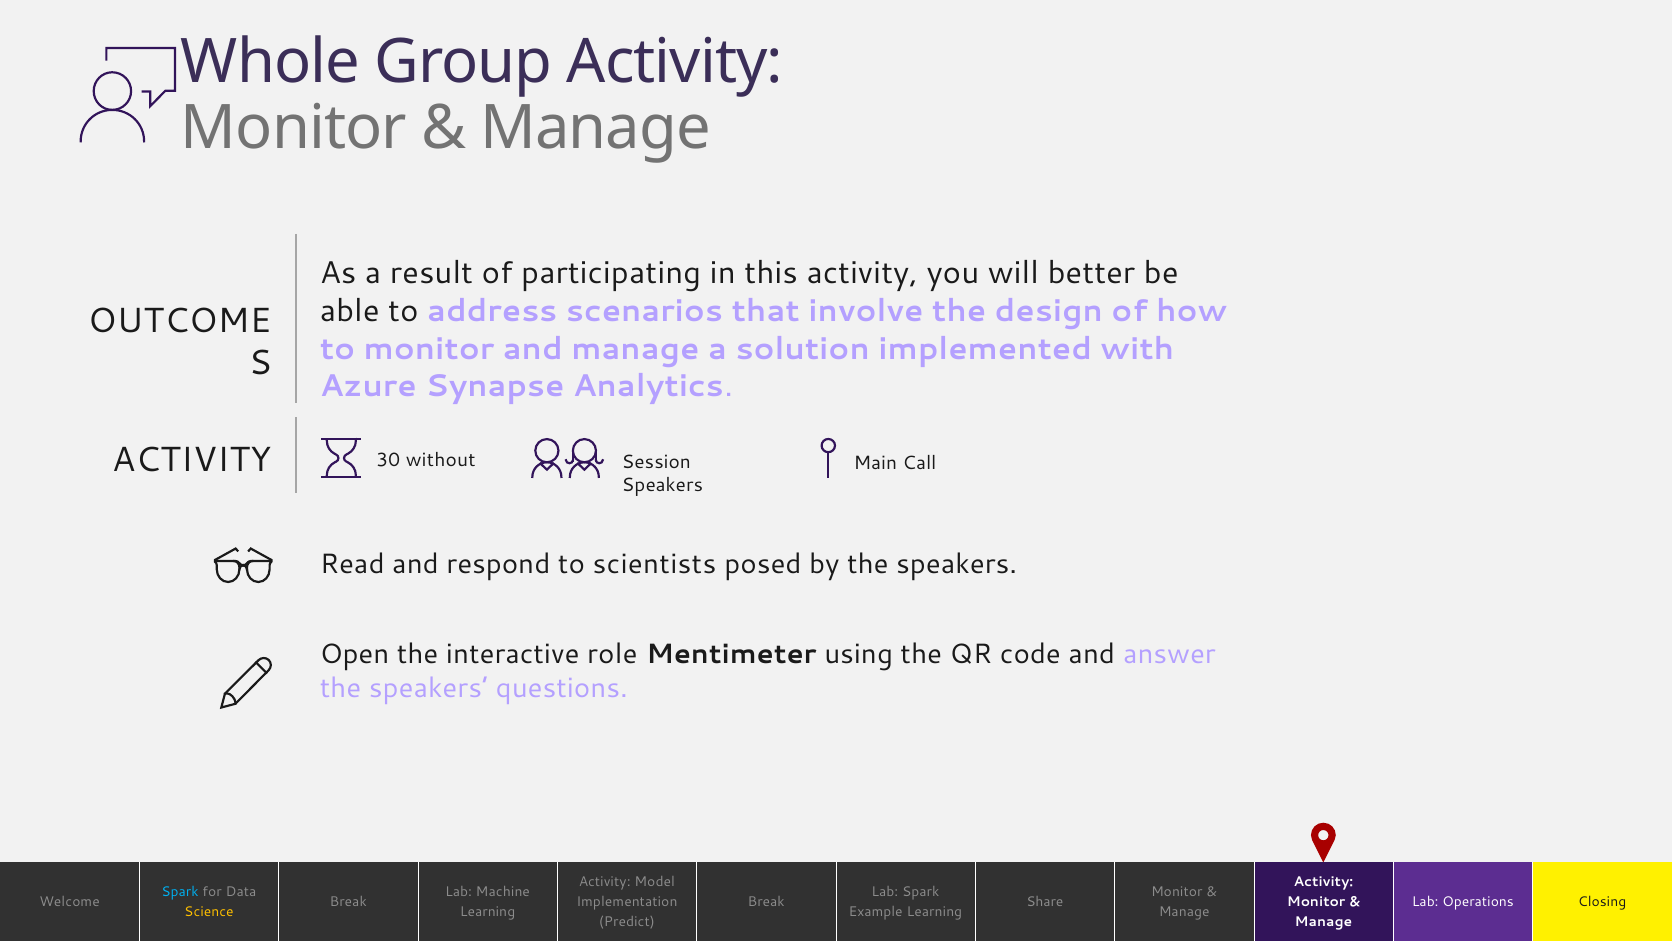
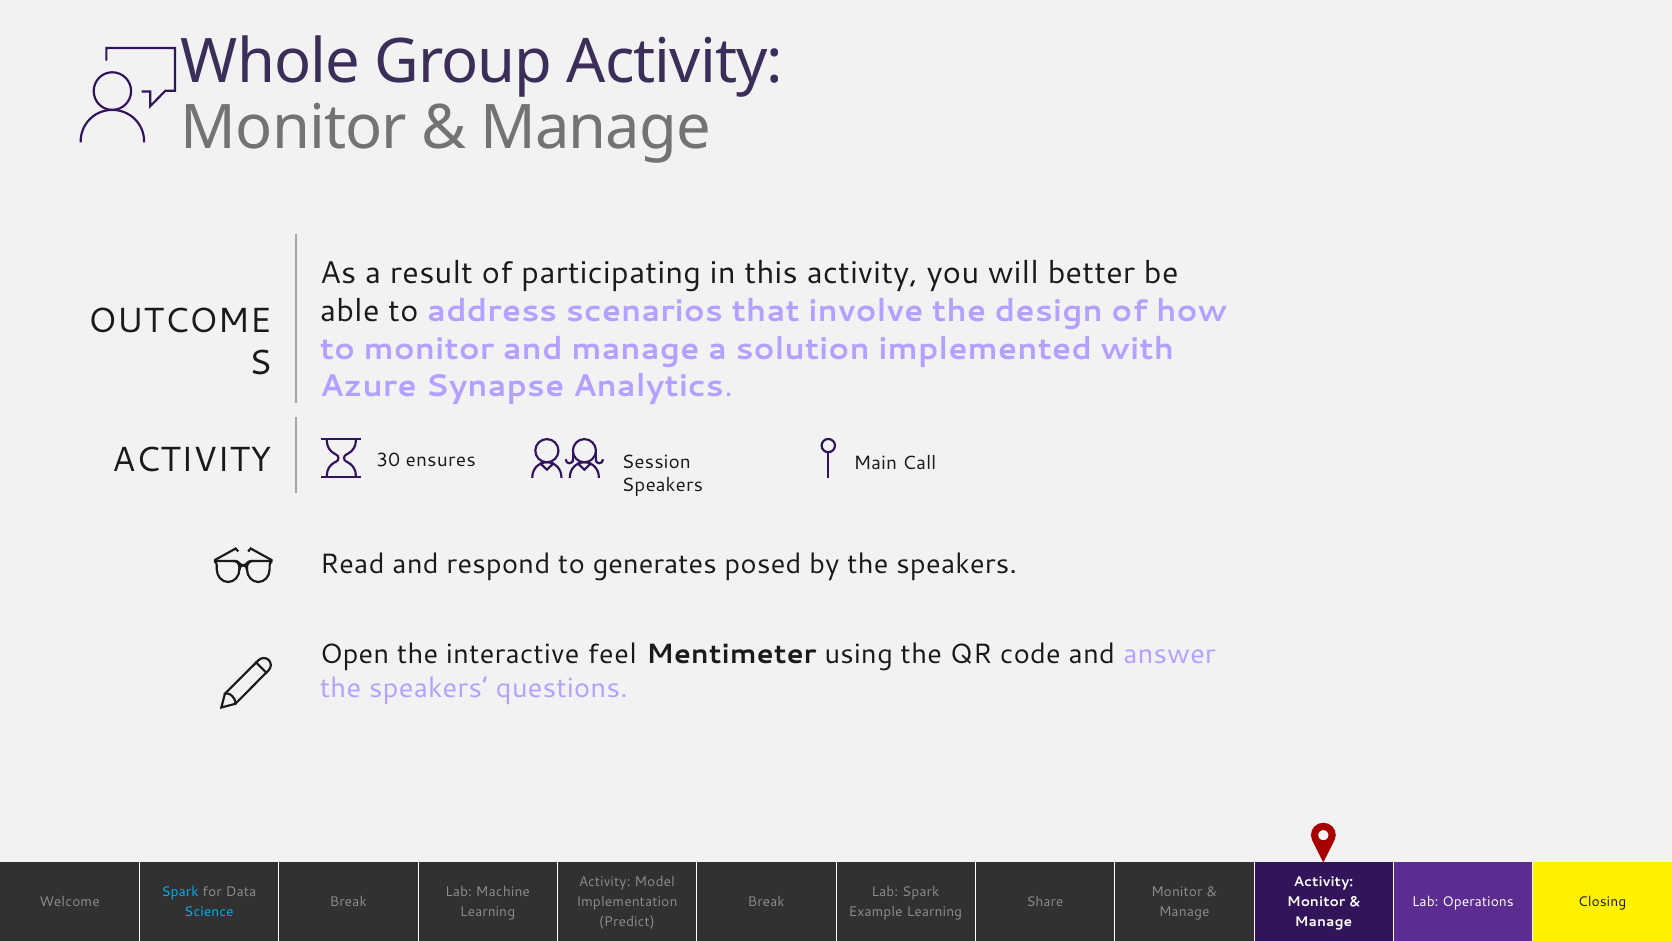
without: without -> ensures (441, 460)
scientists: scientists -> generates (655, 564)
role: role -> feel (612, 654)
Science colour: yellow -> light blue (209, 911)
